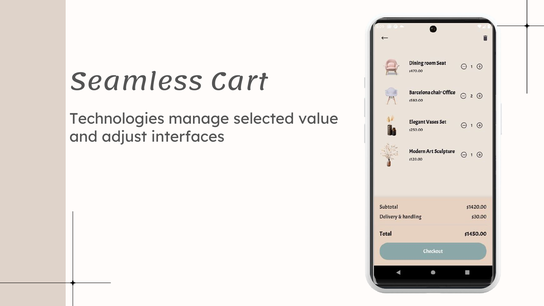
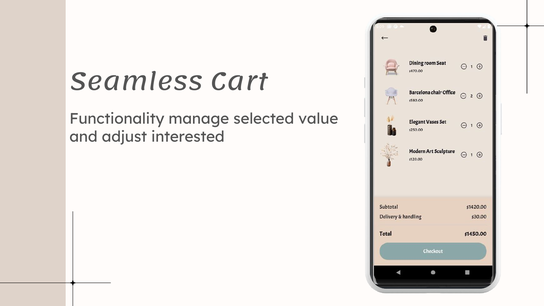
Technologies: Technologies -> Functionality (117, 119)
interfaces: interfaces -> interested (188, 137)
